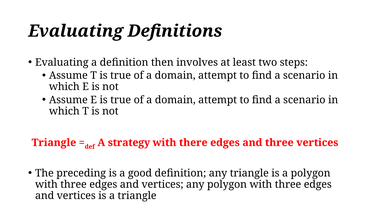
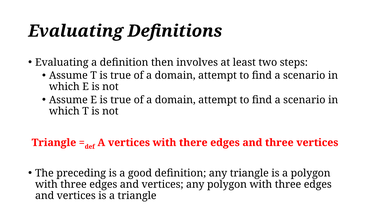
A strategy: strategy -> vertices (129, 143)
